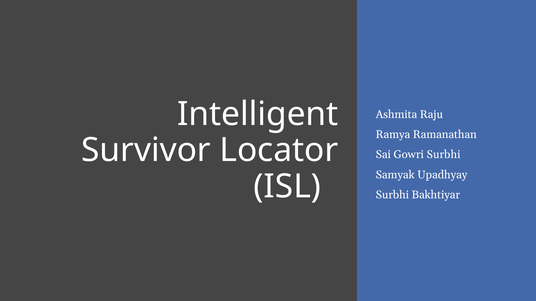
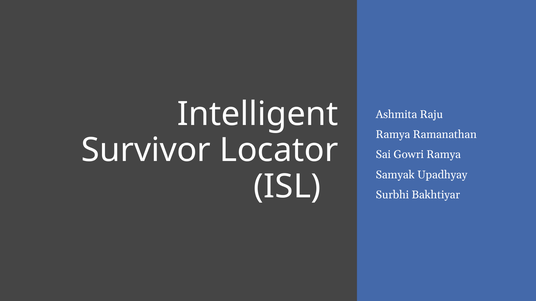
Gowri Surbhi: Surbhi -> Ramya (444, 155)
